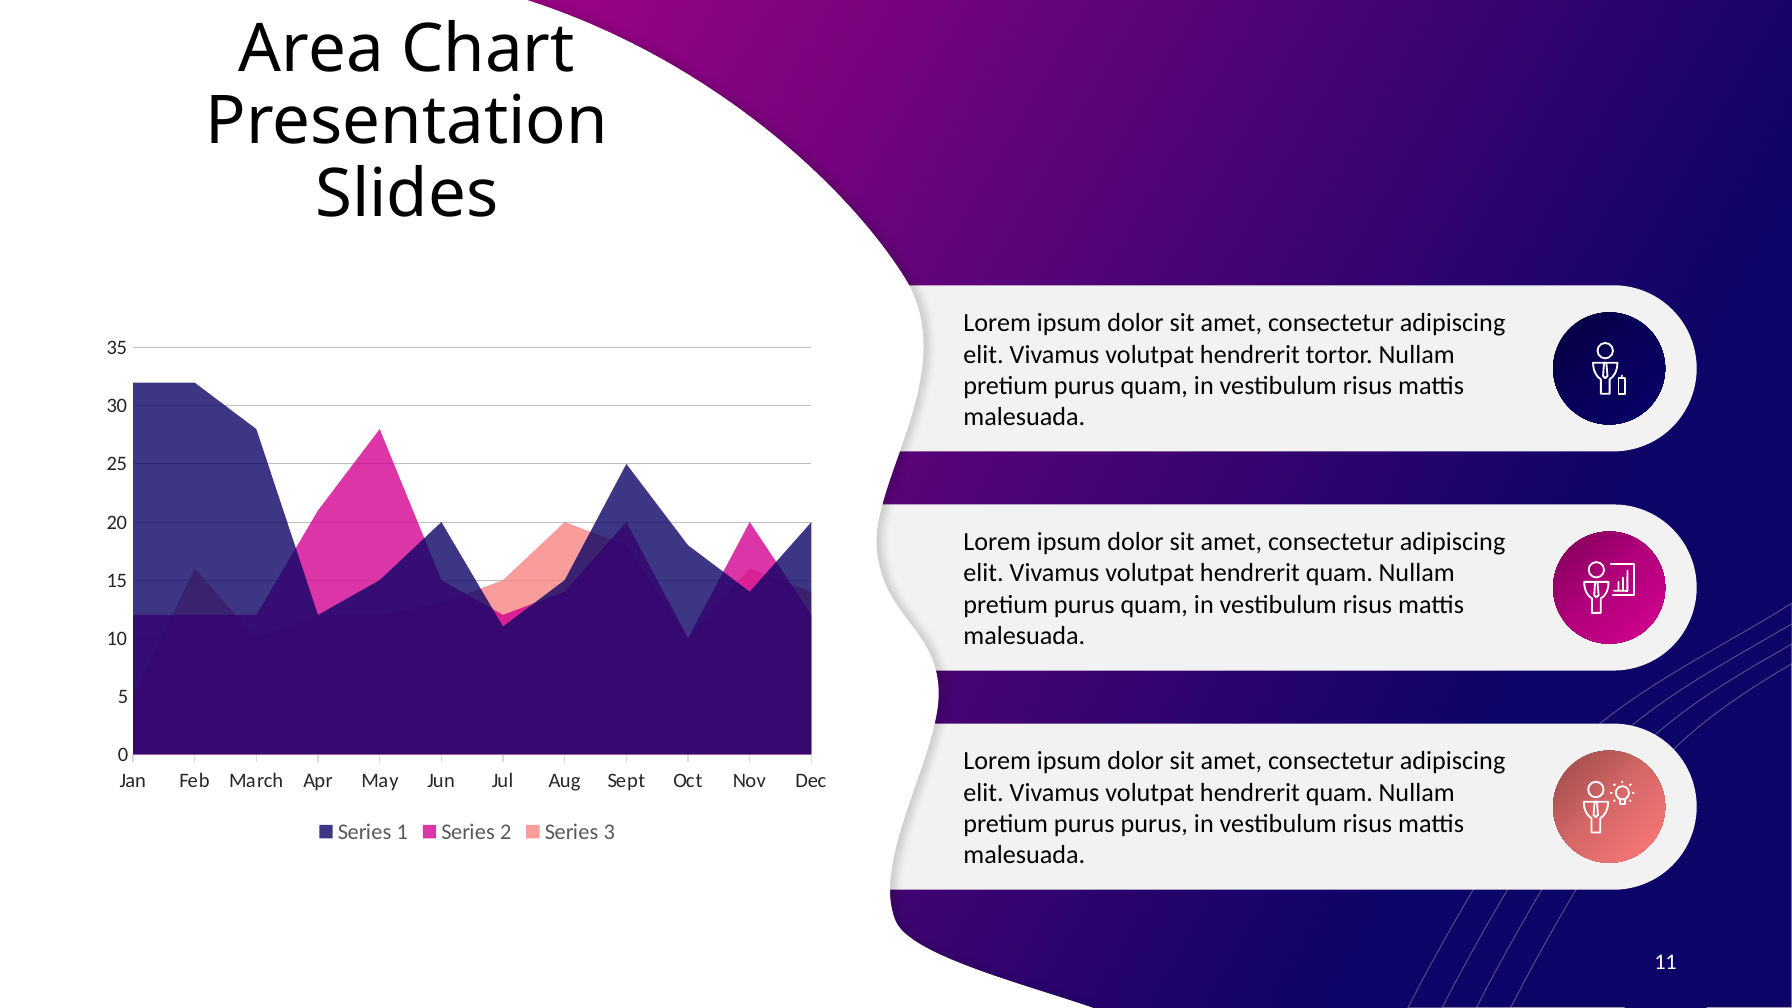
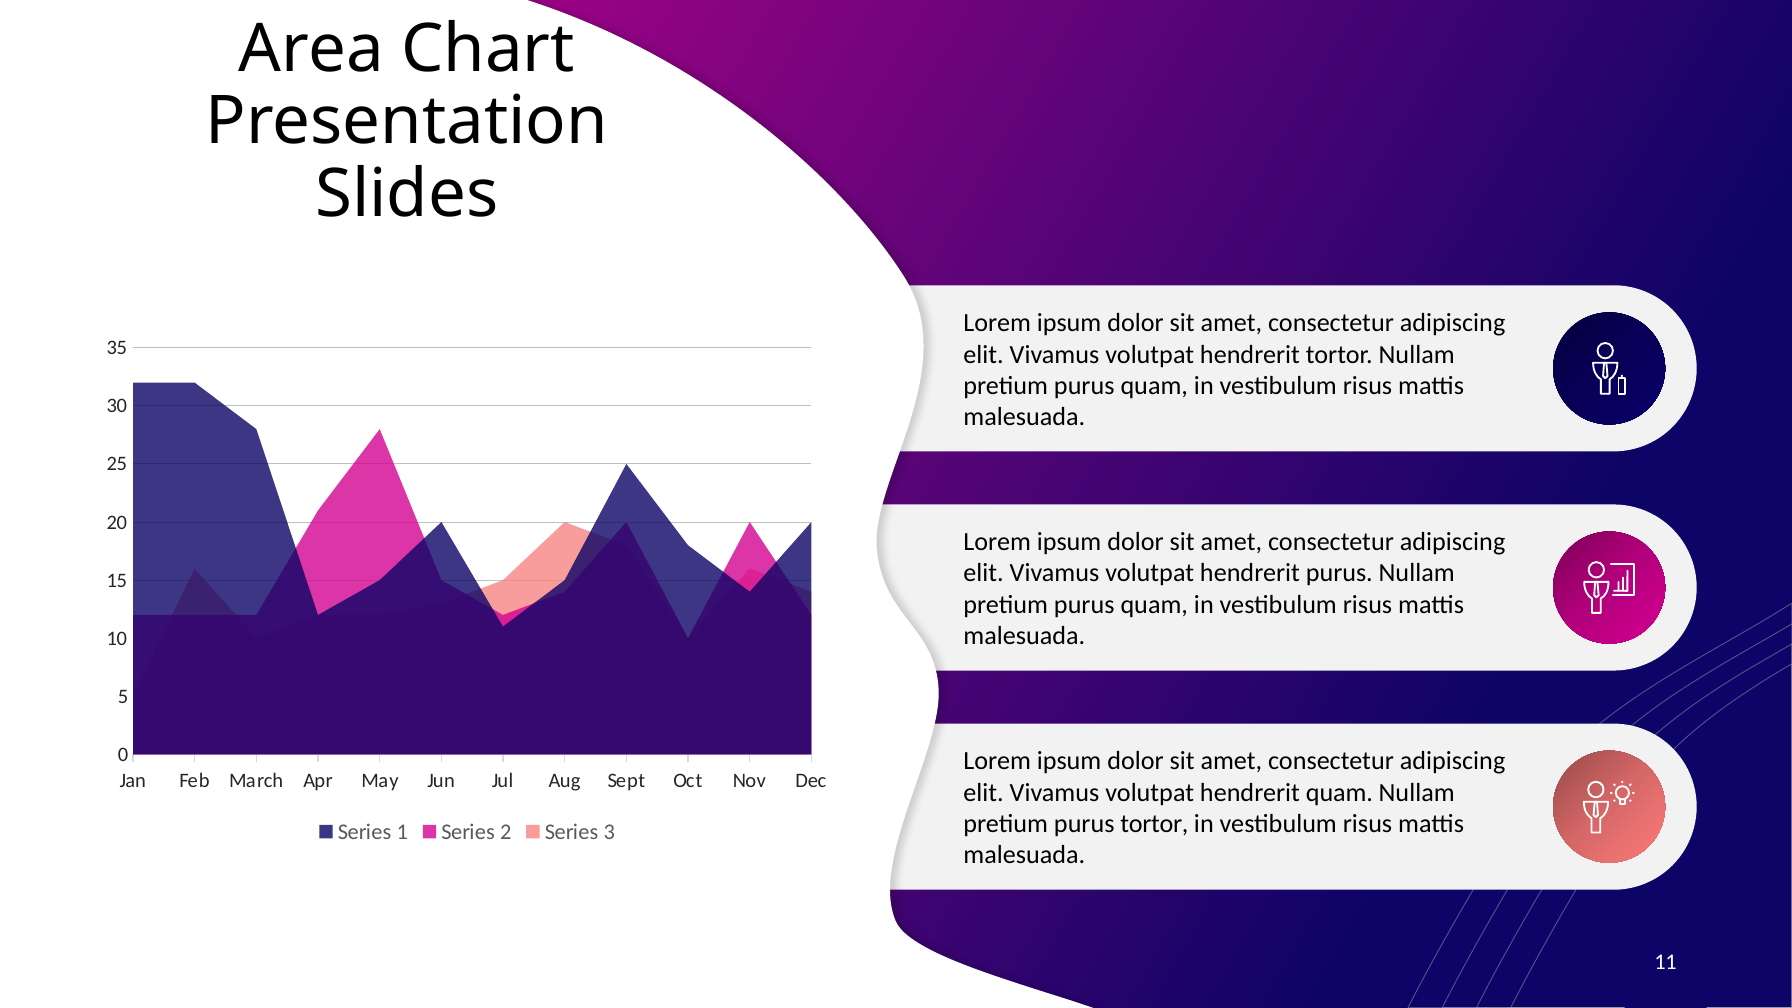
quam: quam -> purus (1339, 573)
purus: purus -> tortor (1154, 824)
